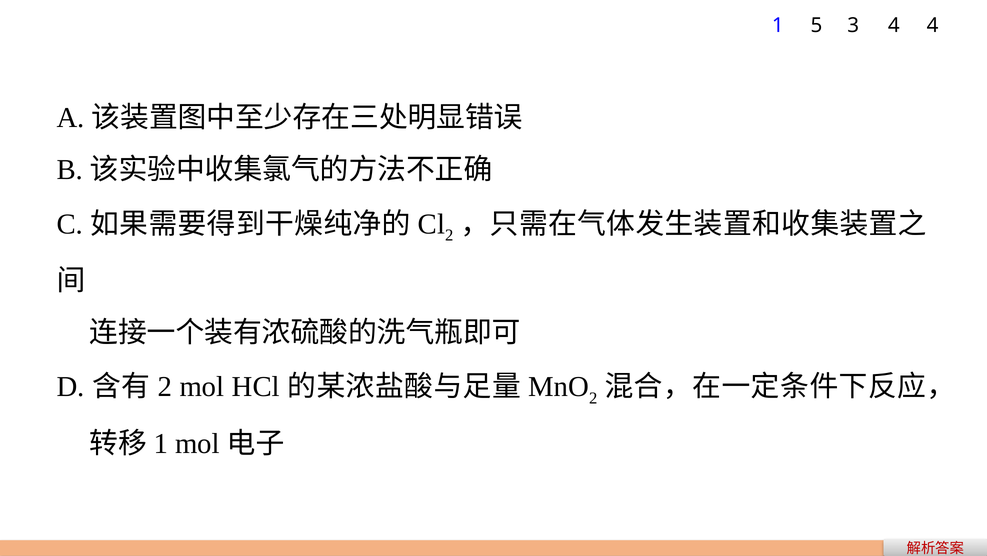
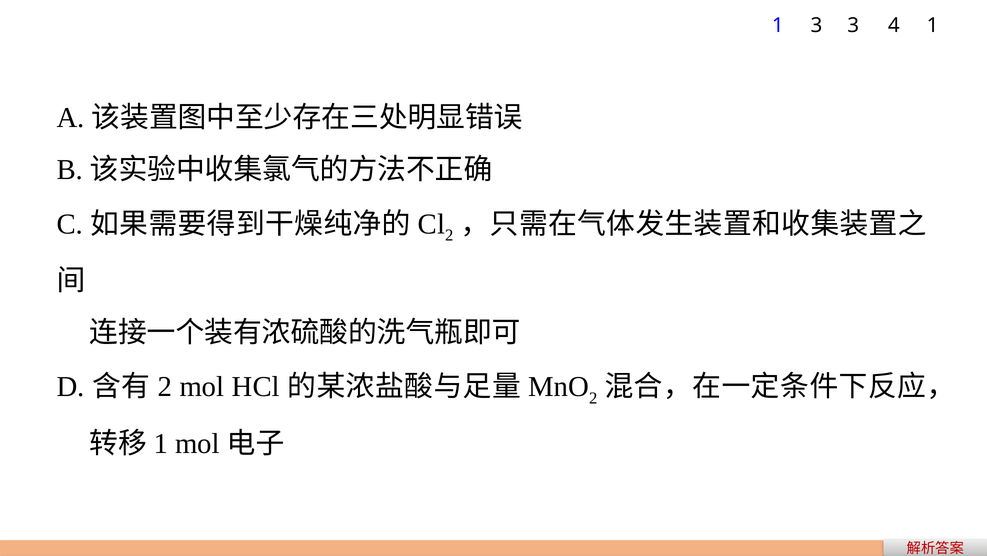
1 5: 5 -> 3 (816, 26)
4 4: 4 -> 1 (933, 26)
